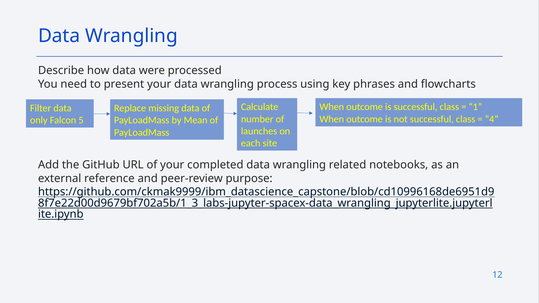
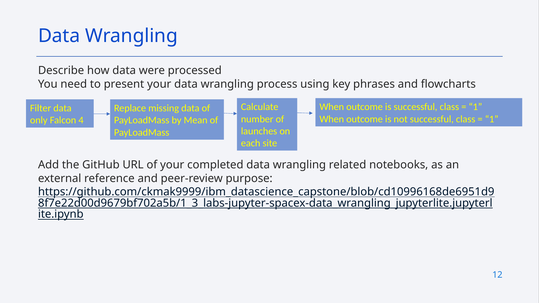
4: 4 -> 1 (492, 119)
5: 5 -> 4 (81, 120)
